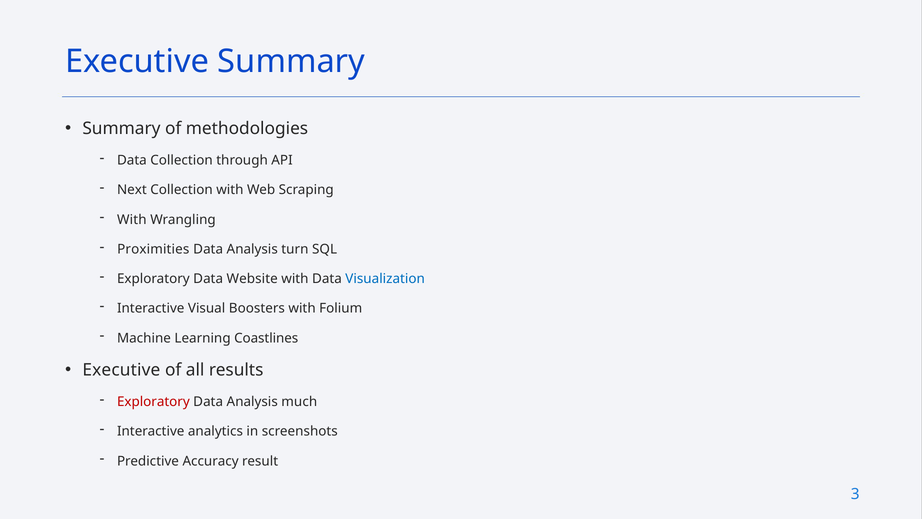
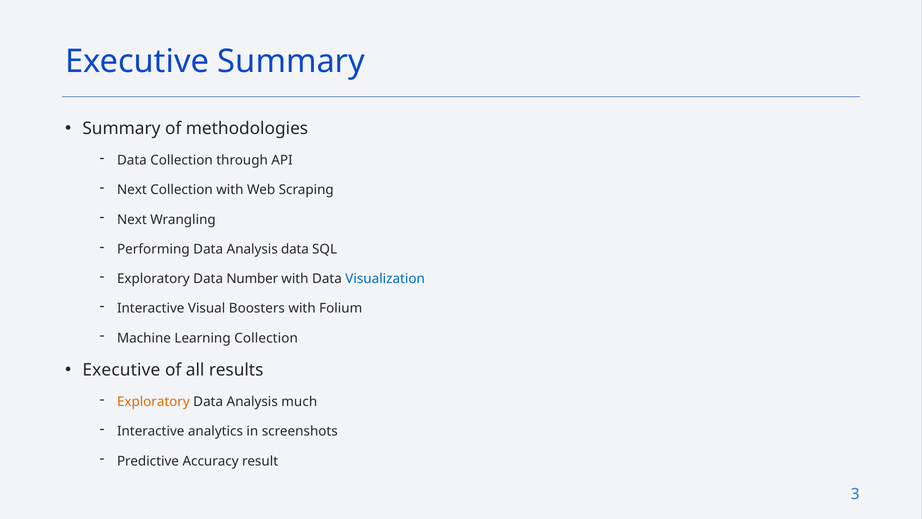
With: With -> Next (132, 219)
Proximities: Proximities -> Performing (153, 249)
Analysis turn: turn -> data (295, 249)
Website: Website -> Number (252, 279)
Learning Coastlines: Coastlines -> Collection (266, 338)
Exploratory colour: red -> orange (153, 402)
